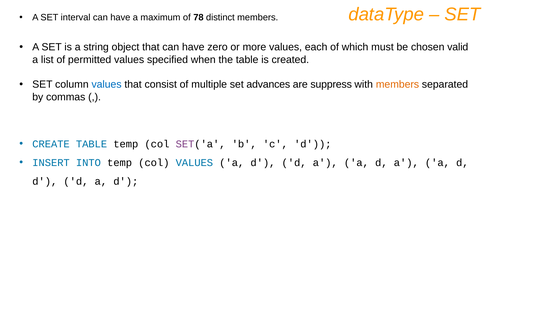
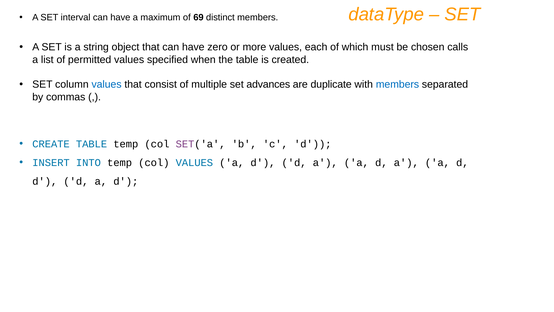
78: 78 -> 69 (199, 17)
valid: valid -> calls (458, 47)
suppress: suppress -> duplicate (331, 84)
members colour: orange -> blue (397, 84)
